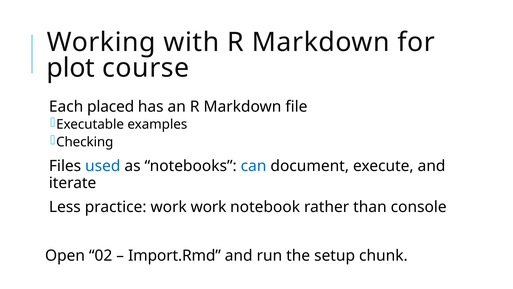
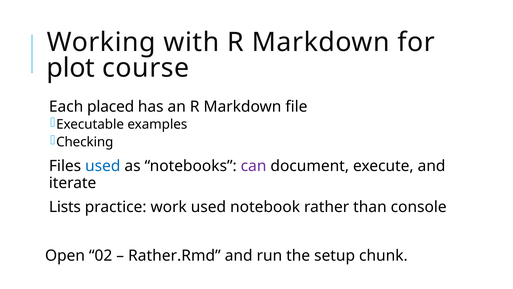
can colour: blue -> purple (254, 166)
Less: Less -> Lists (65, 207)
work work: work -> used (208, 207)
Import.Rmd: Import.Rmd -> Rather.Rmd (174, 255)
